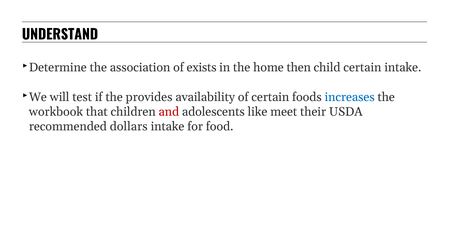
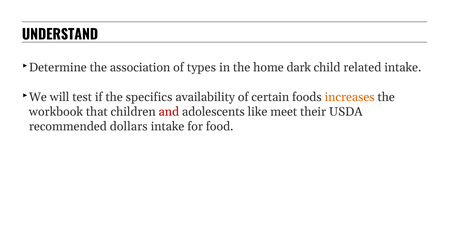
exists: exists -> types (201, 68)
then: then -> dark (299, 68)
child certain: certain -> related (362, 68)
provides: provides -> specifics (149, 97)
increases colour: blue -> orange (350, 97)
